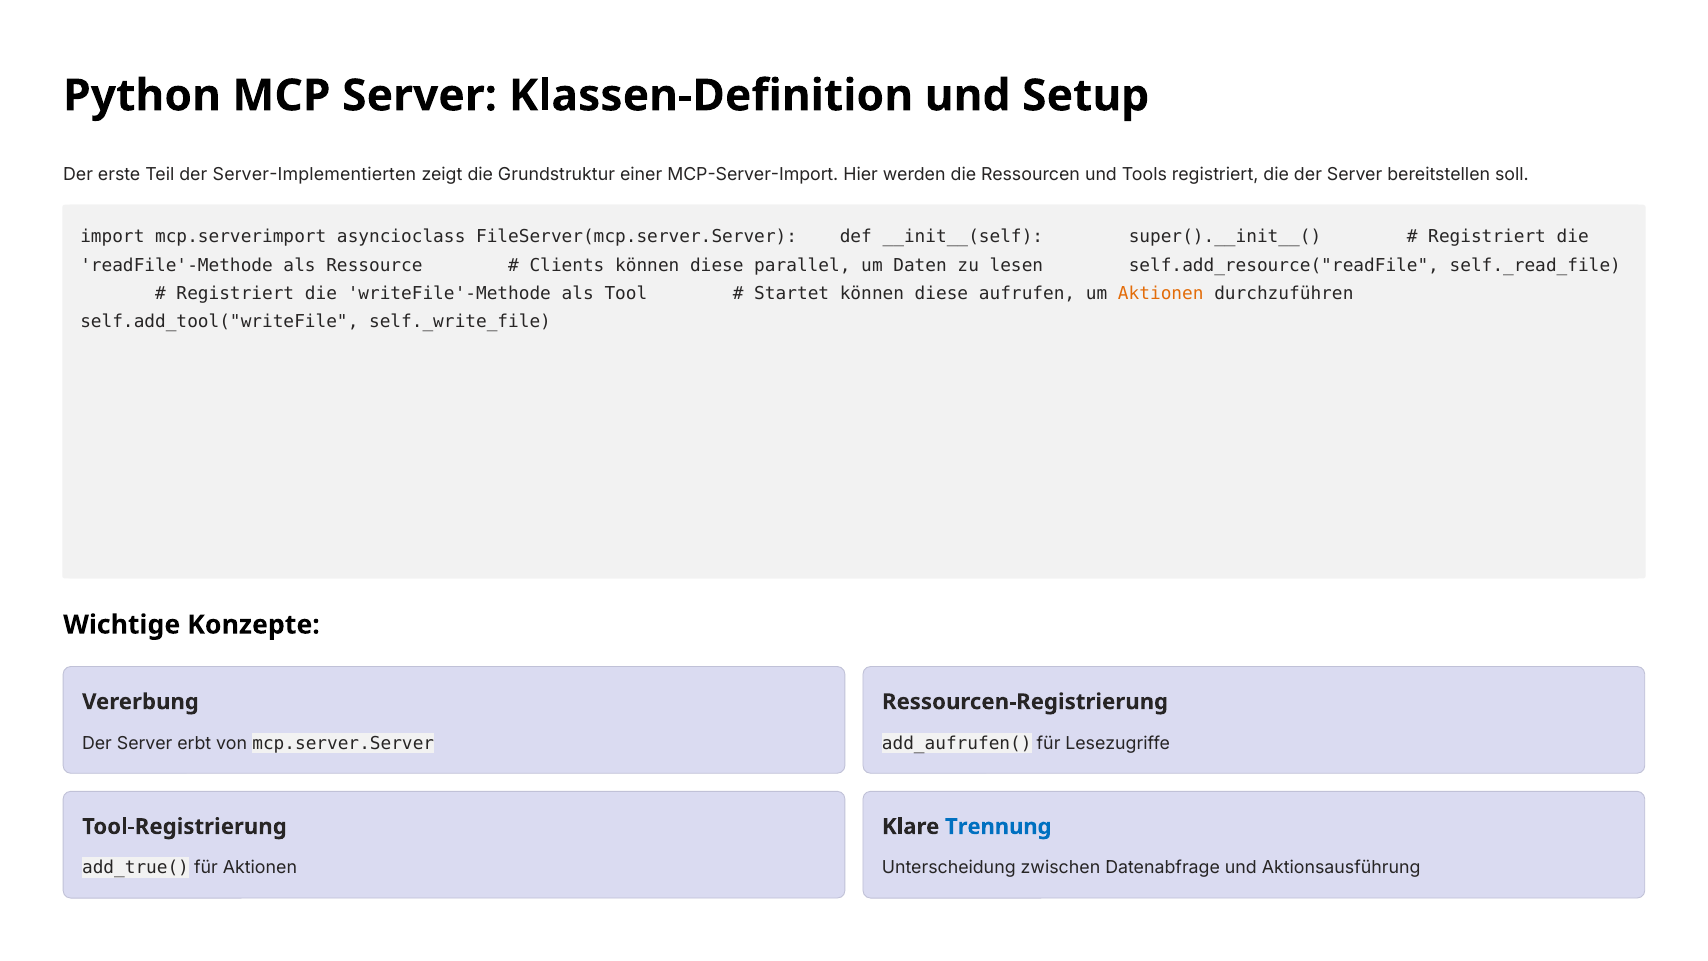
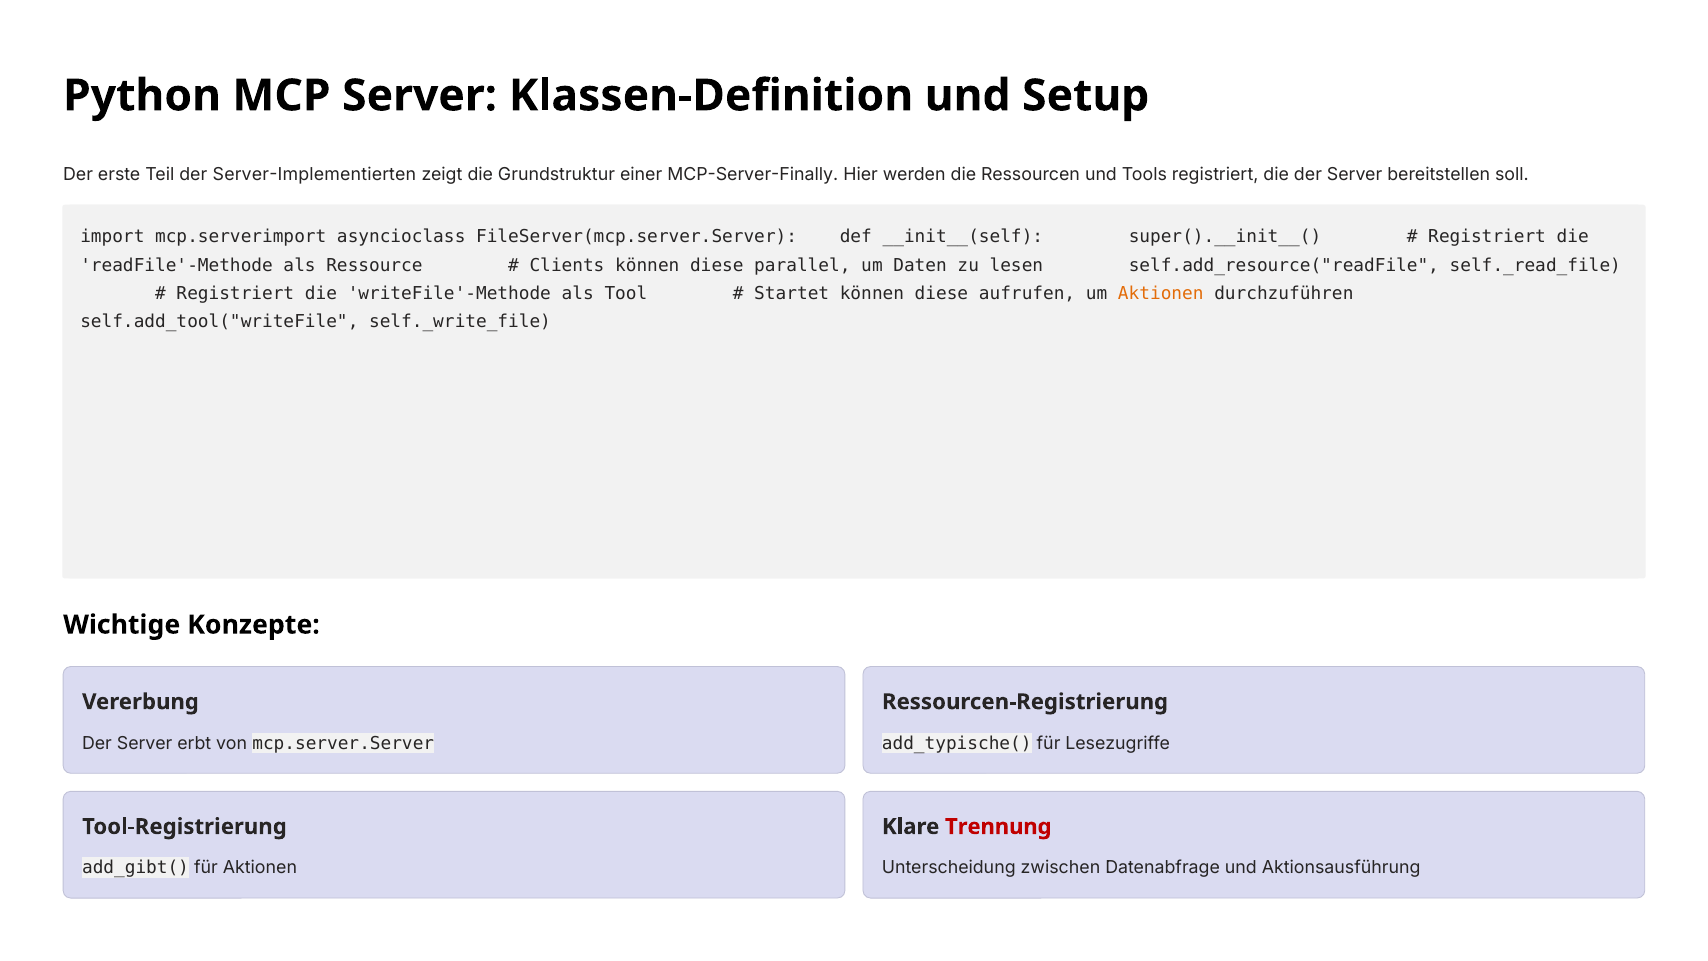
MCP-Server-Import: MCP-Server-Import -> MCP-Server-Finally (753, 174)
add_aufrufen(: add_aufrufen( -> add_typische( (957, 743)
Trennung colour: blue -> red (998, 826)
add_true(: add_true( -> add_gibt( (136, 868)
